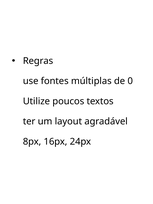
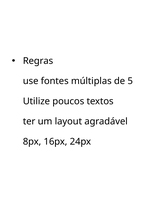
0: 0 -> 5 (130, 81)
